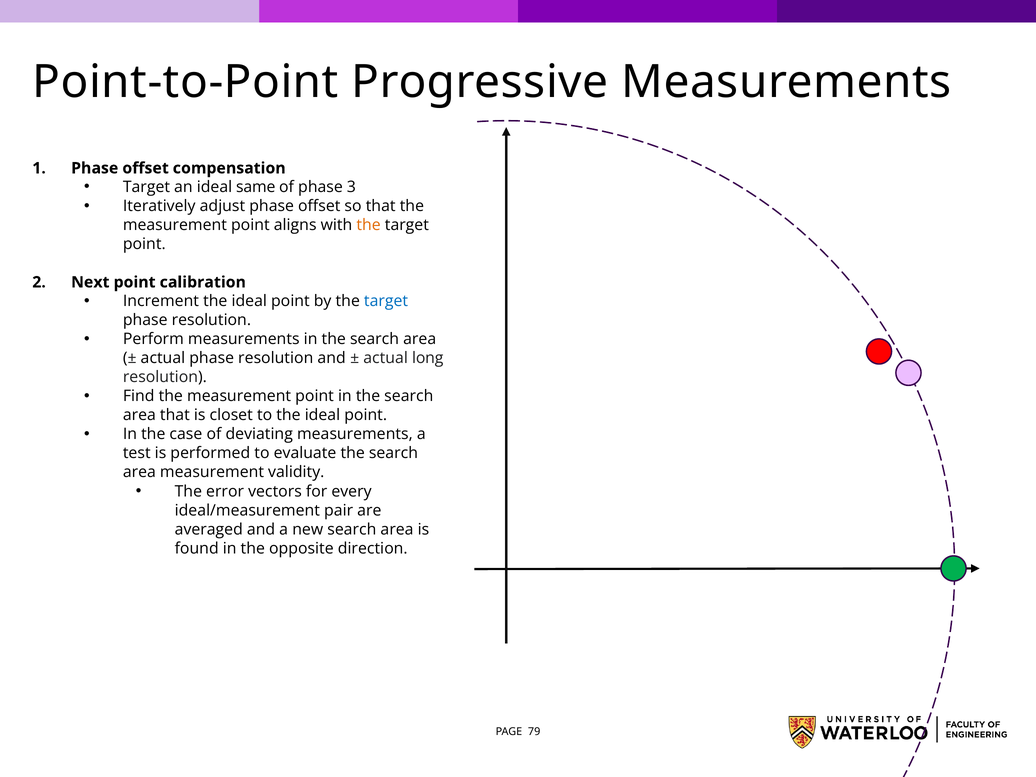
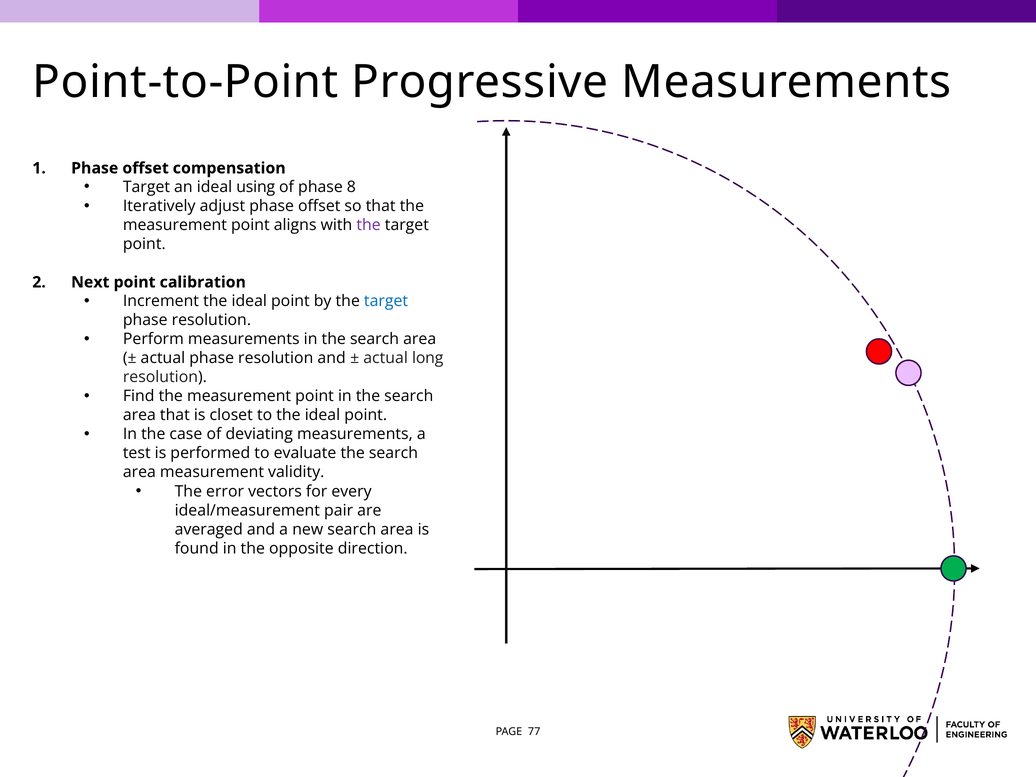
same: same -> using (256, 187)
3: 3 -> 8 (351, 187)
the colour: orange -> purple (369, 225)
79: 79 -> 77 (534, 732)
